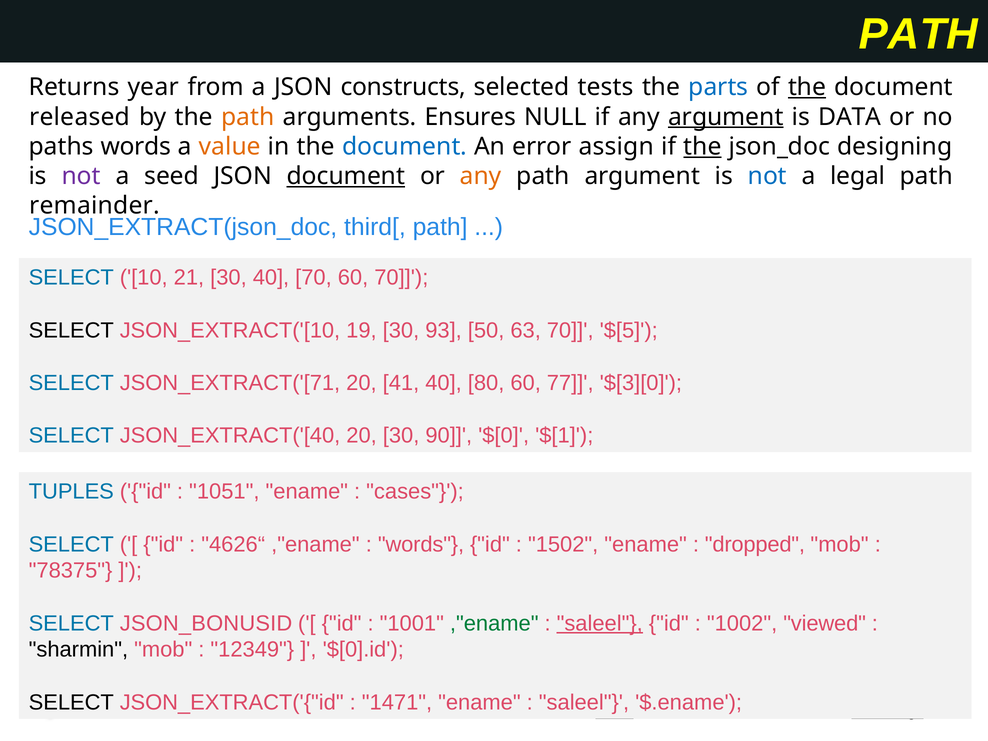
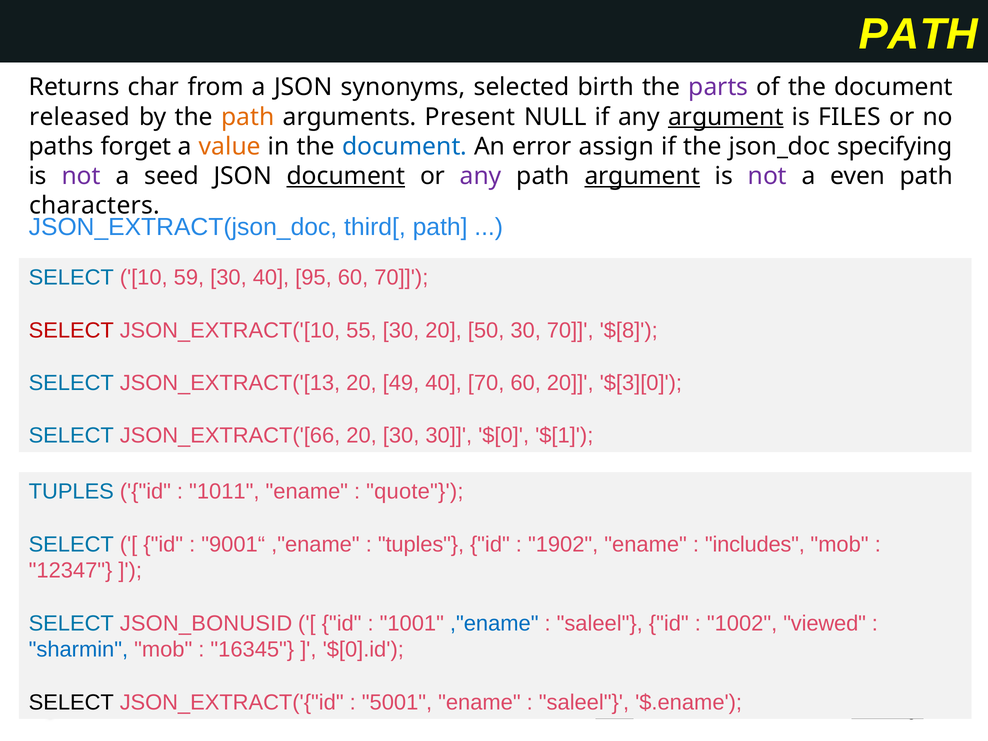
year: year -> char (153, 87)
constructs: constructs -> synonyms (403, 87)
tests: tests -> birth (606, 87)
parts colour: blue -> purple (718, 87)
the underline: present -> none (807, 87)
Ensures: Ensures -> Present (470, 117)
DATA: DATA -> FILES (849, 117)
paths words: words -> forget (136, 147)
the underline: present -> none (703, 147)
designing: designing -> specifying (895, 147)
any colour: orange -> purple (481, 176)
argument underline: none -> present (642, 176)
not colour: blue -> purple (767, 176)
legal: legal -> even (858, 176)
remainder: remainder -> characters (95, 206)
21: 21 -> 59 (189, 278)
40 70: 70 -> 95 (313, 278)
SELECT colour: black -> red (71, 330)
19: 19 -> 55 (361, 330)
30 93: 93 -> 20 (444, 330)
50 63: 63 -> 30 (526, 330)
$[5: $[5 -> $[8 (629, 330)
JSON_EXTRACT('[71: JSON_EXTRACT('[71 -> JSON_EXTRACT('[13 (230, 383)
41: 41 -> 49 (401, 383)
40 80: 80 -> 70 (486, 383)
60 77: 77 -> 20 (570, 383)
JSON_EXTRACT('[40: JSON_EXTRACT('[40 -> JSON_EXTRACT('[66 (230, 436)
30 90: 90 -> 30 (449, 436)
1051: 1051 -> 1011 (224, 492)
cases: cases -> quote (415, 492)
4626“: 4626“ -> 9001“ (233, 544)
words: words -> tuples (421, 544)
1502: 1502 -> 1902 (563, 544)
dropped: dropped -> includes (755, 544)
78375: 78375 -> 12347 (71, 571)
,"ename colour: green -> blue (494, 623)
saleel underline: present -> none (600, 623)
sharmin colour: black -> blue (78, 650)
12349: 12349 -> 16345 (252, 650)
1471: 1471 -> 5001 (397, 702)
